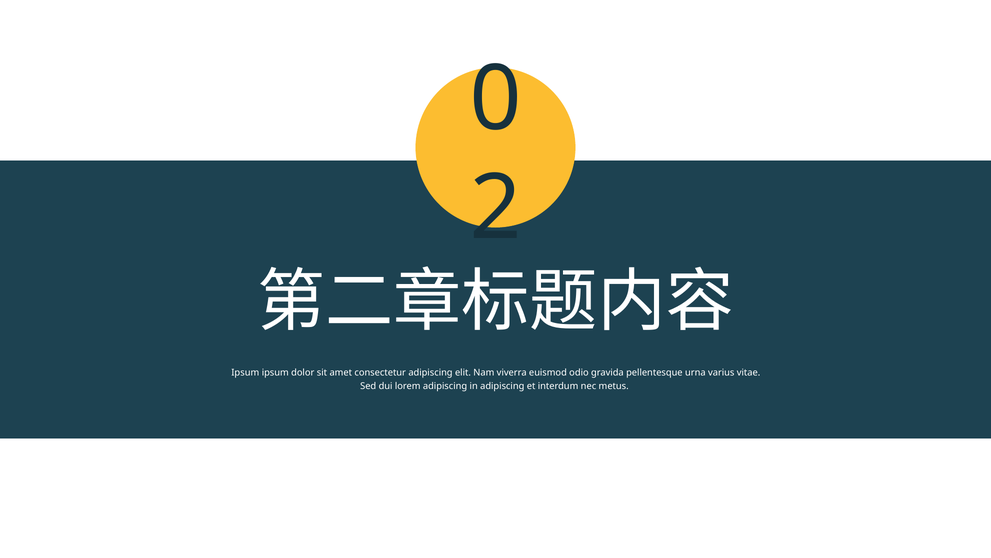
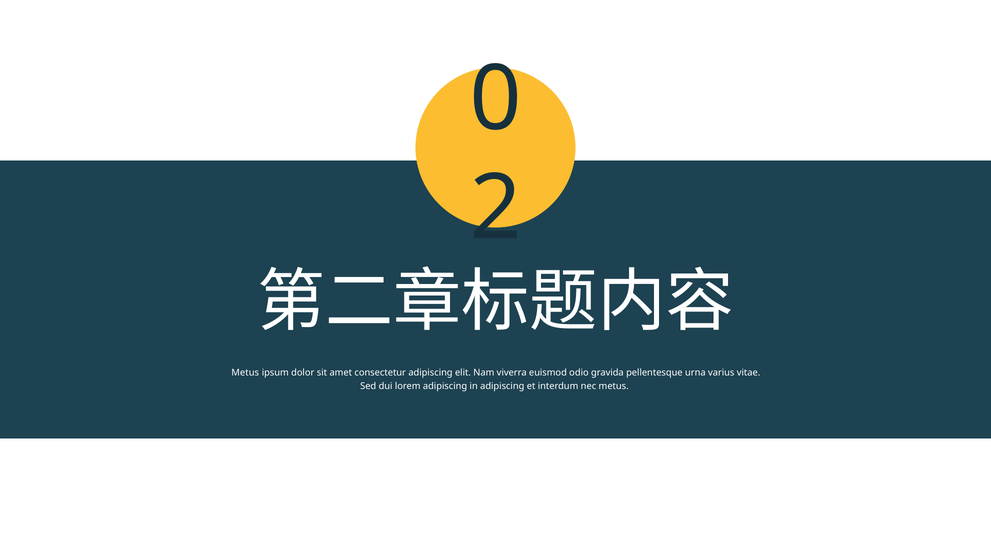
Ipsum: Ipsum -> Metus (245, 372)
